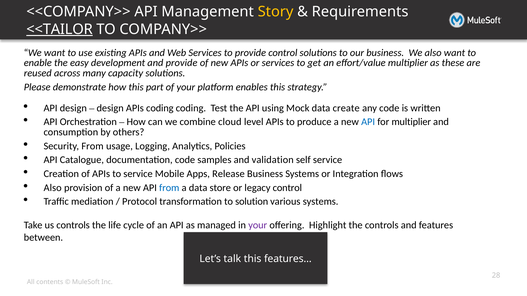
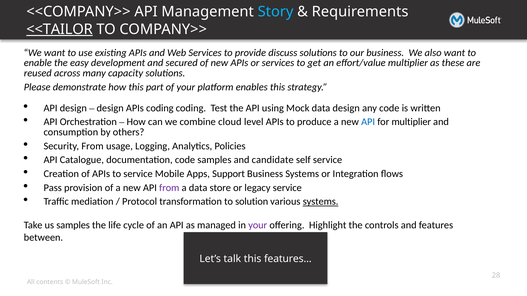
Story colour: yellow -> light blue (276, 12)
provide control: control -> discuss (283, 53)
and provide: provide -> secured (182, 63)
data create: create -> design (346, 108)
validation: validation -> candidate (273, 160)
Release: Release -> Support (229, 174)
Also: Also -> Pass (53, 188)
from colour: blue -> purple (169, 188)
legacy control: control -> service (287, 188)
systems underline: none -> present (321, 202)
us controls: controls -> samples (73, 226)
